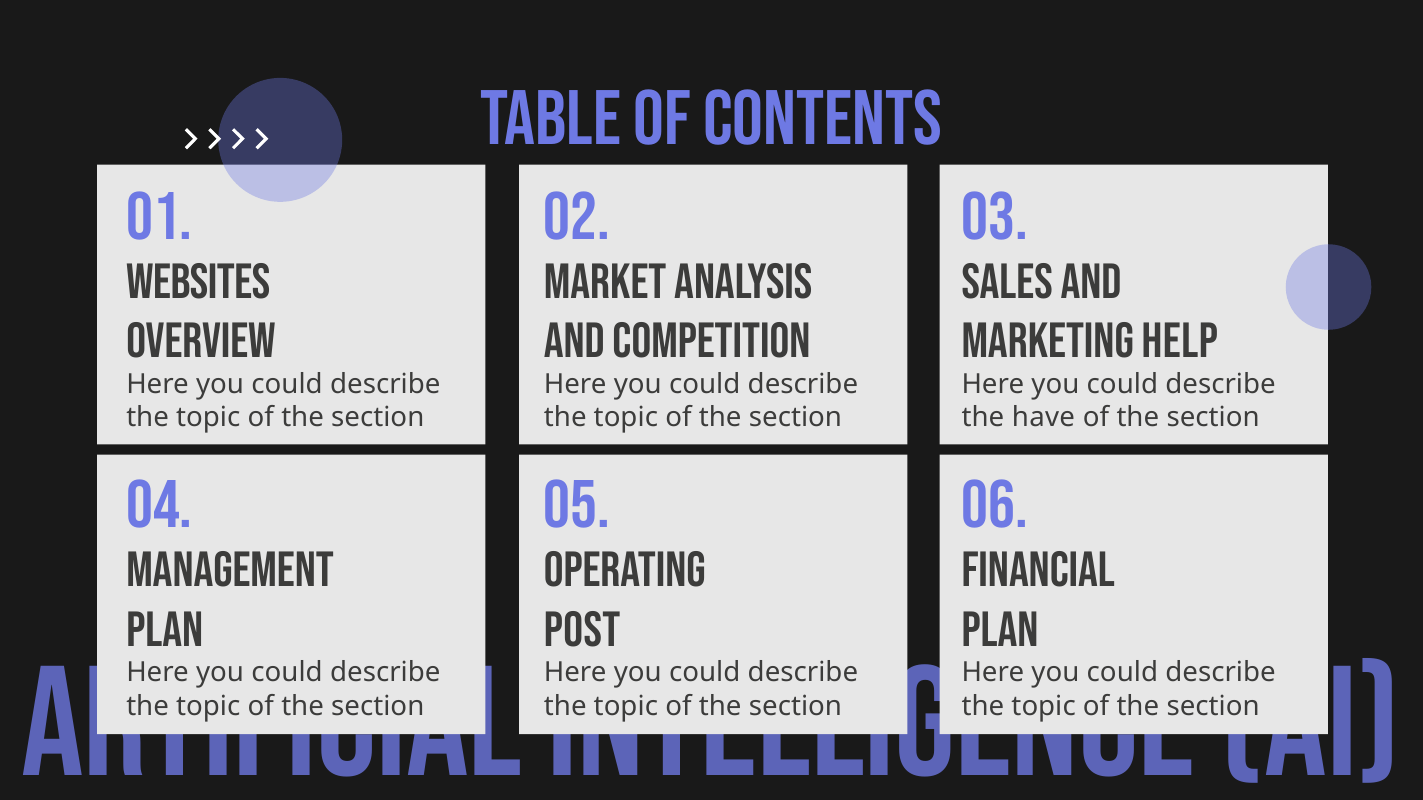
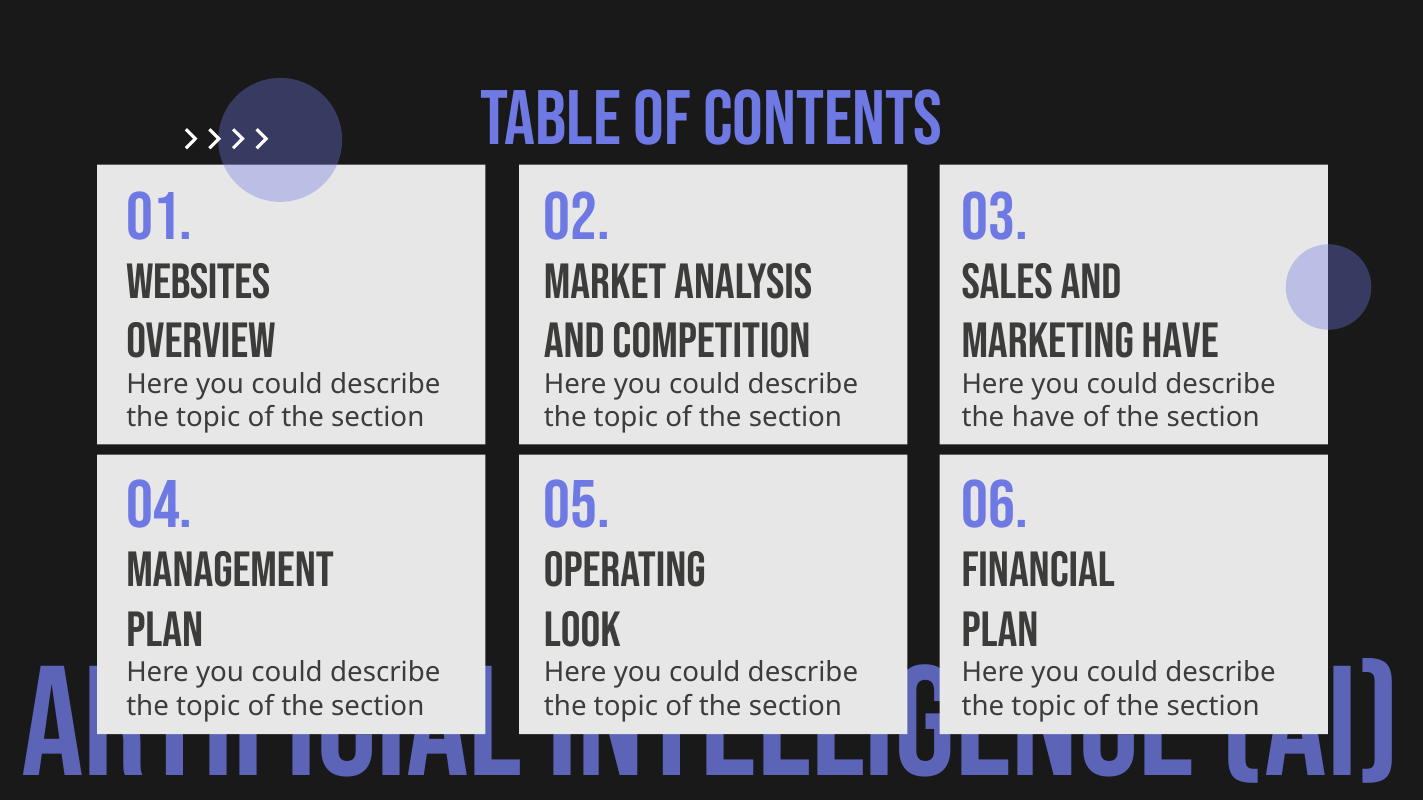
Marketing Help: Help -> Have (1180, 342)
Post: Post -> Look (582, 630)
